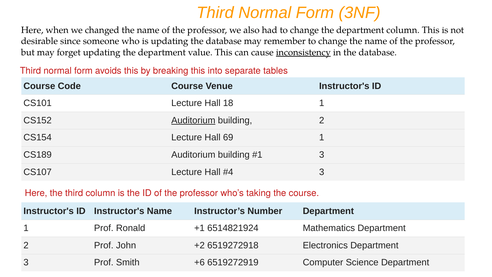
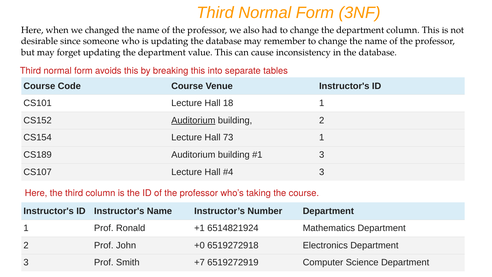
inconsistency underline: present -> none (303, 52)
69: 69 -> 73 (228, 137)
+2: +2 -> +0 (199, 245)
+6: +6 -> +7 (199, 262)
